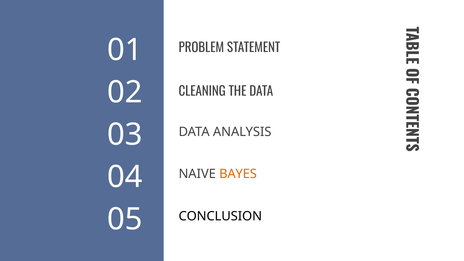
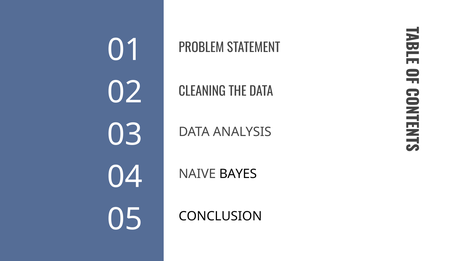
BAYES colour: orange -> black (238, 174)
